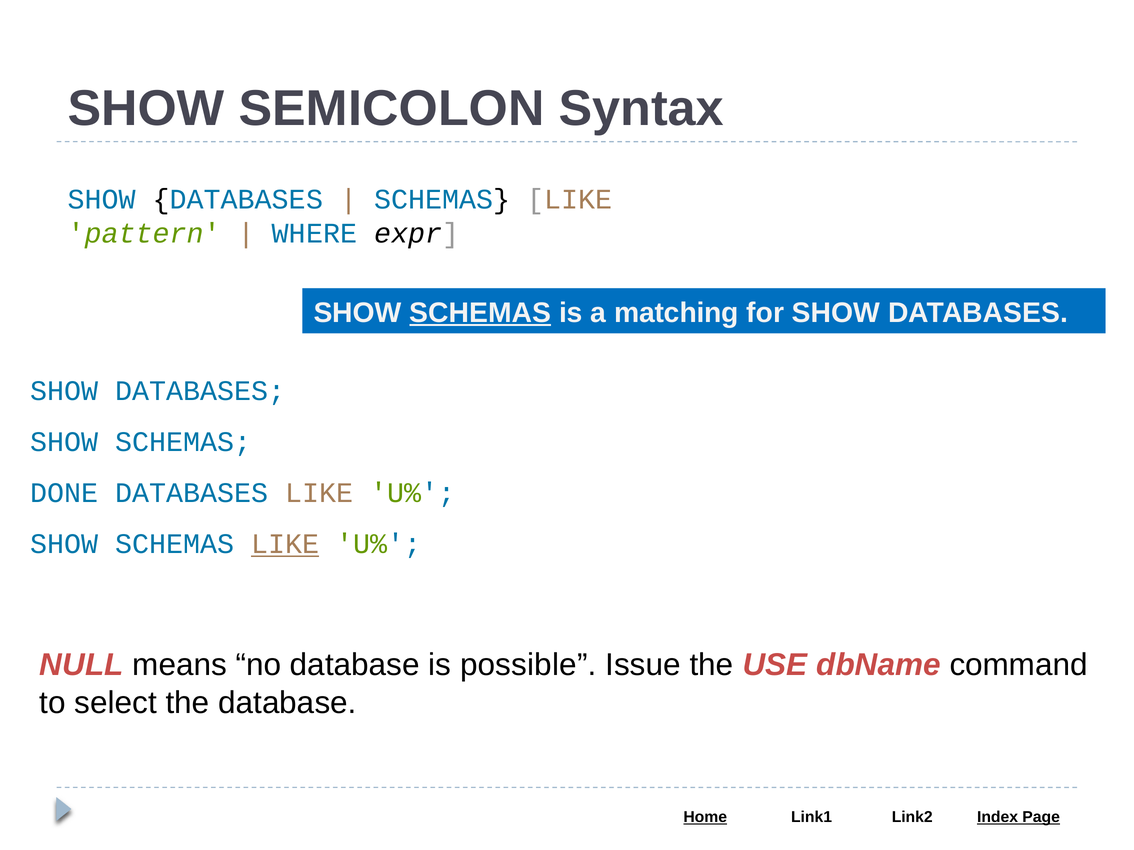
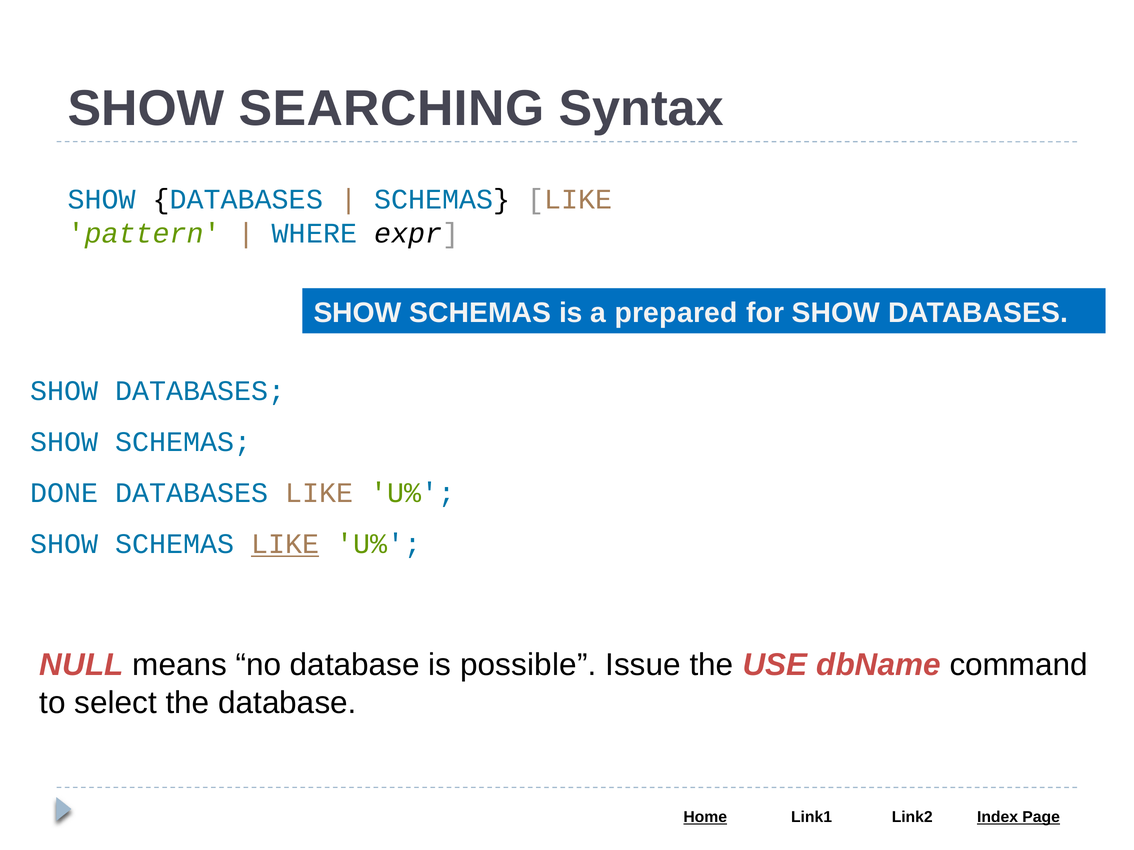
SEMICOLON: SEMICOLON -> SEARCHING (391, 109)
SCHEMAS underline: present -> none (480, 313)
matching: matching -> prepared (676, 313)
